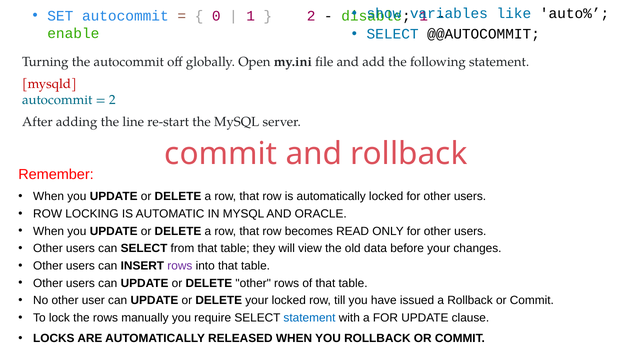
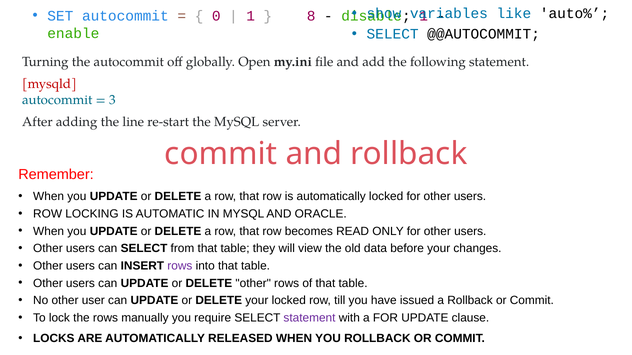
2: 2 -> 8 (311, 16)
2: 2 -> 3 (112, 100)
statement colour: blue -> purple (309, 318)
